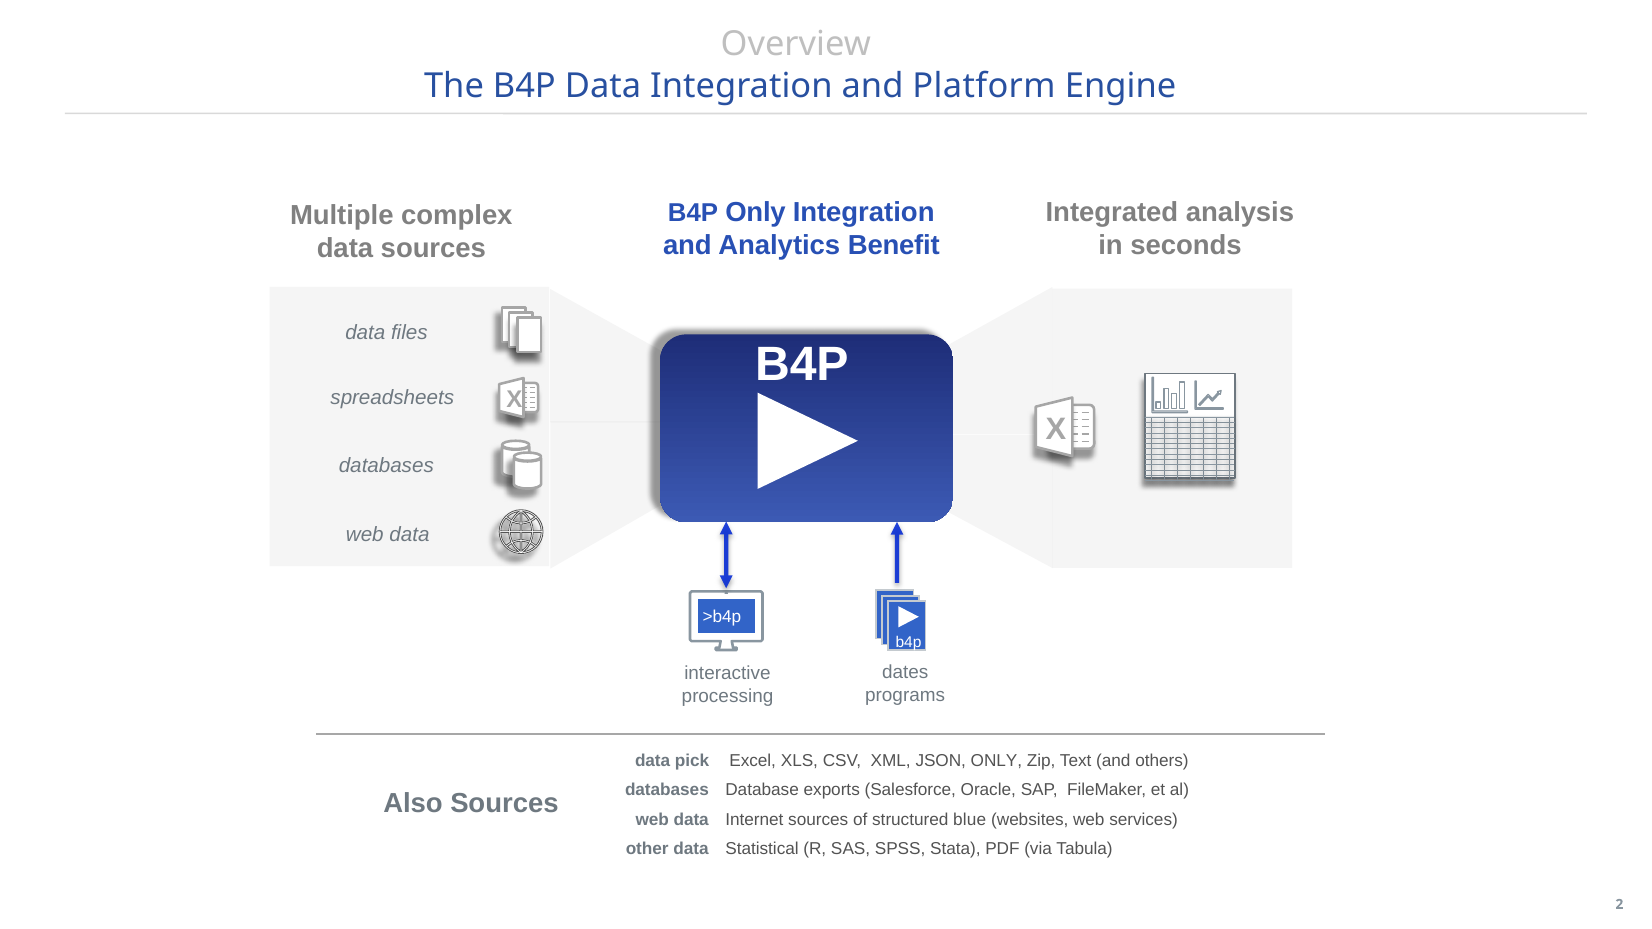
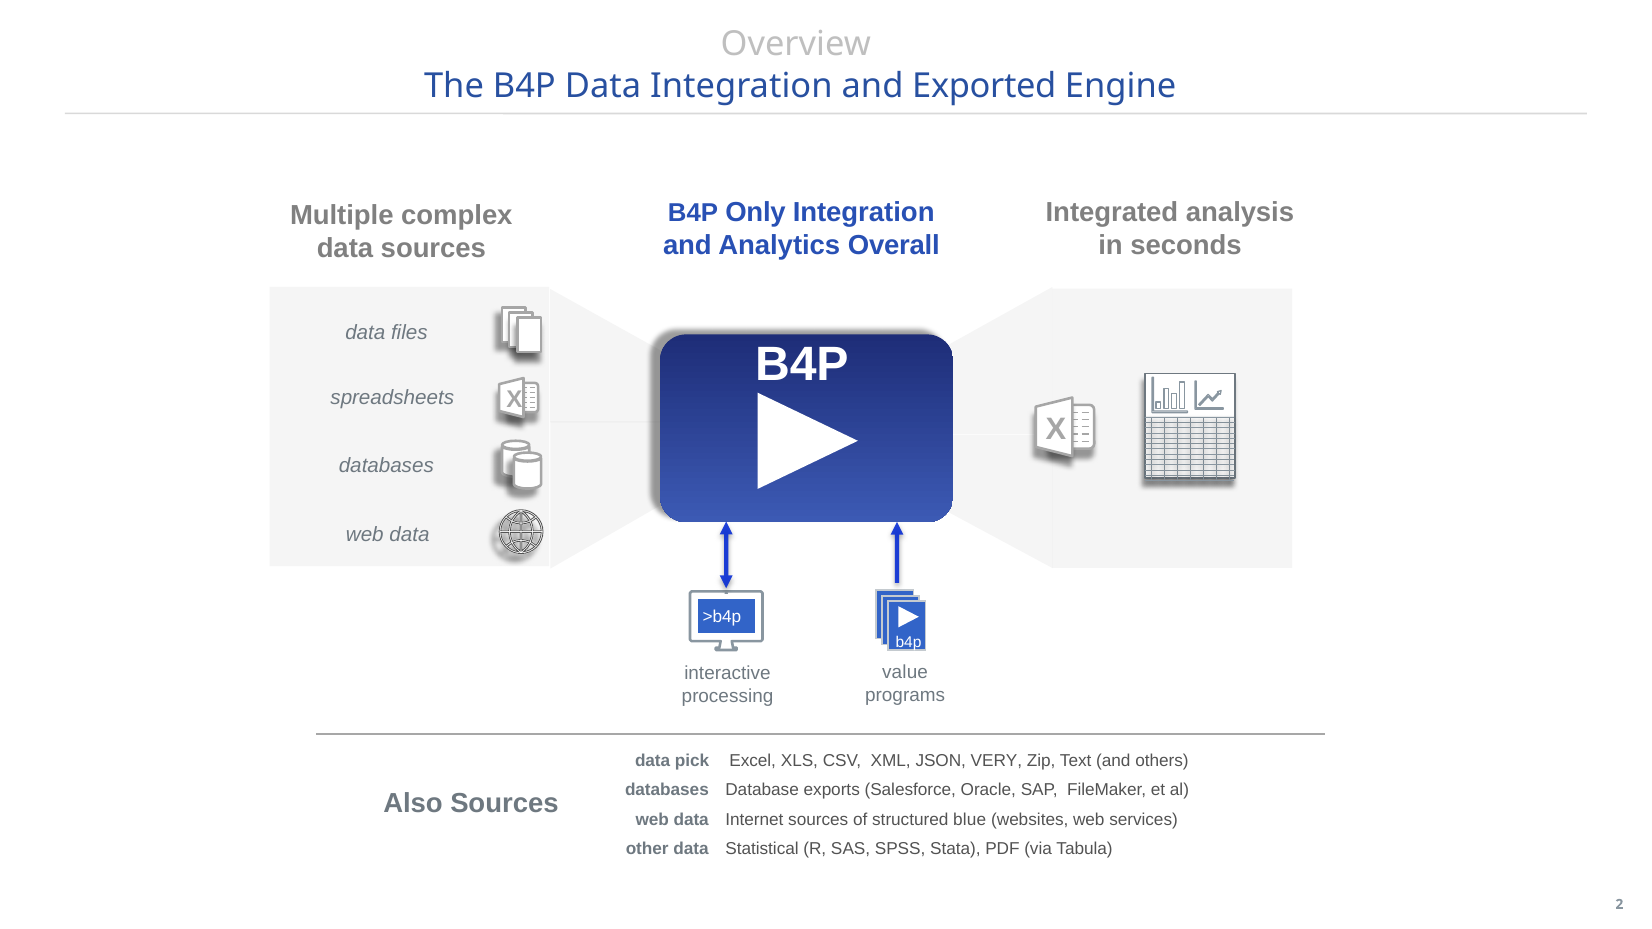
Platform: Platform -> Exported (984, 86)
Benefit: Benefit -> Overall (894, 246)
dates: dates -> value (905, 672)
JSON ONLY: ONLY -> VERY (996, 761)
